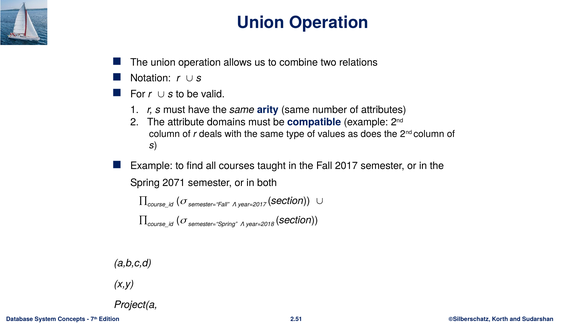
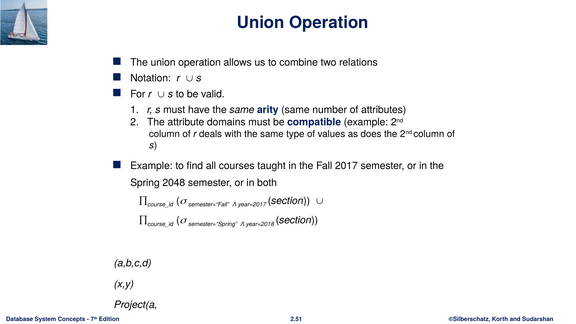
2071: 2071 -> 2048 (174, 183)
